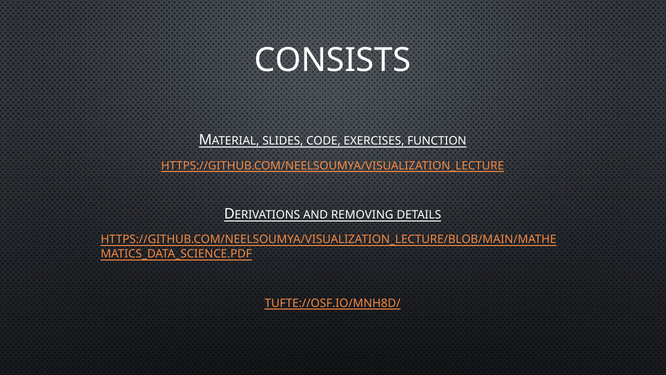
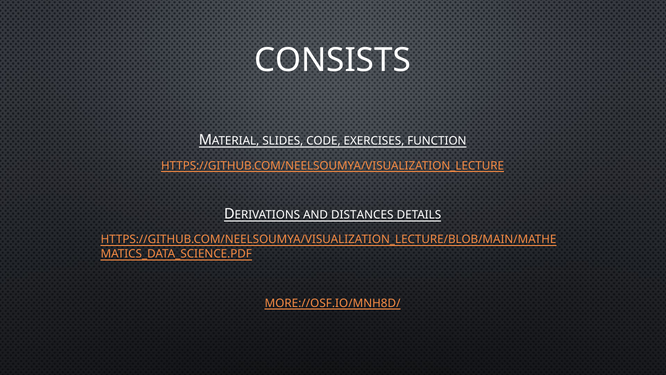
REMOVING: REMOVING -> DISTANCES (362, 215)
TUFTE://OSF.IO/MNH8D/: TUFTE://OSF.IO/MNH8D/ -> MORE://OSF.IO/MNH8D/ (333, 303)
